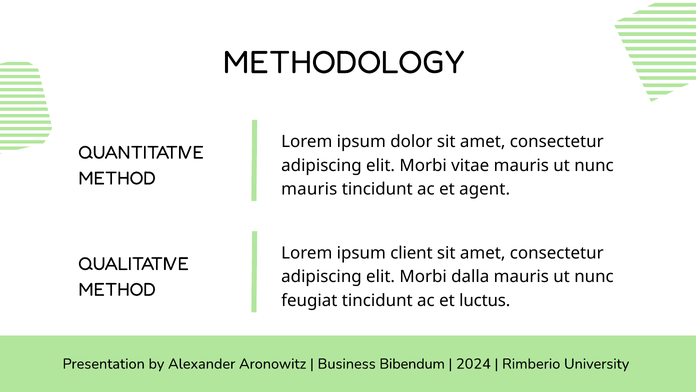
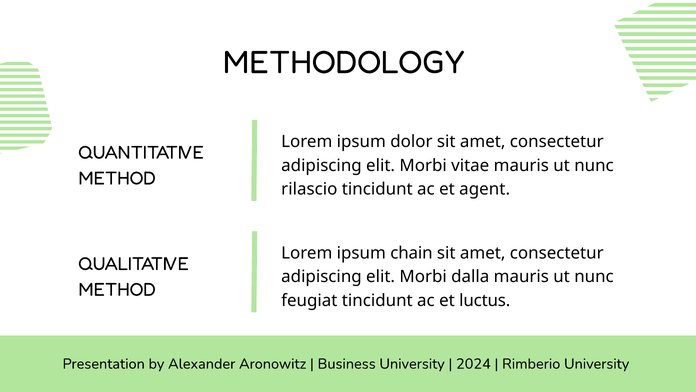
mauris: mauris -> rilascio (309, 189)
client: client -> chain (411, 253)
Business Bibendum: Bibendum -> University (412, 363)
